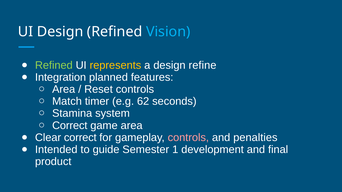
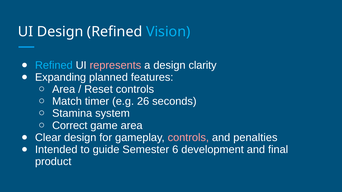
Refined colour: light green -> light blue (54, 65)
represents colour: yellow -> pink (115, 65)
refine: refine -> clarity (203, 65)
Integration: Integration -> Expanding (61, 77)
62: 62 -> 26 (143, 102)
Clear correct: correct -> design (80, 138)
1: 1 -> 6 (175, 150)
